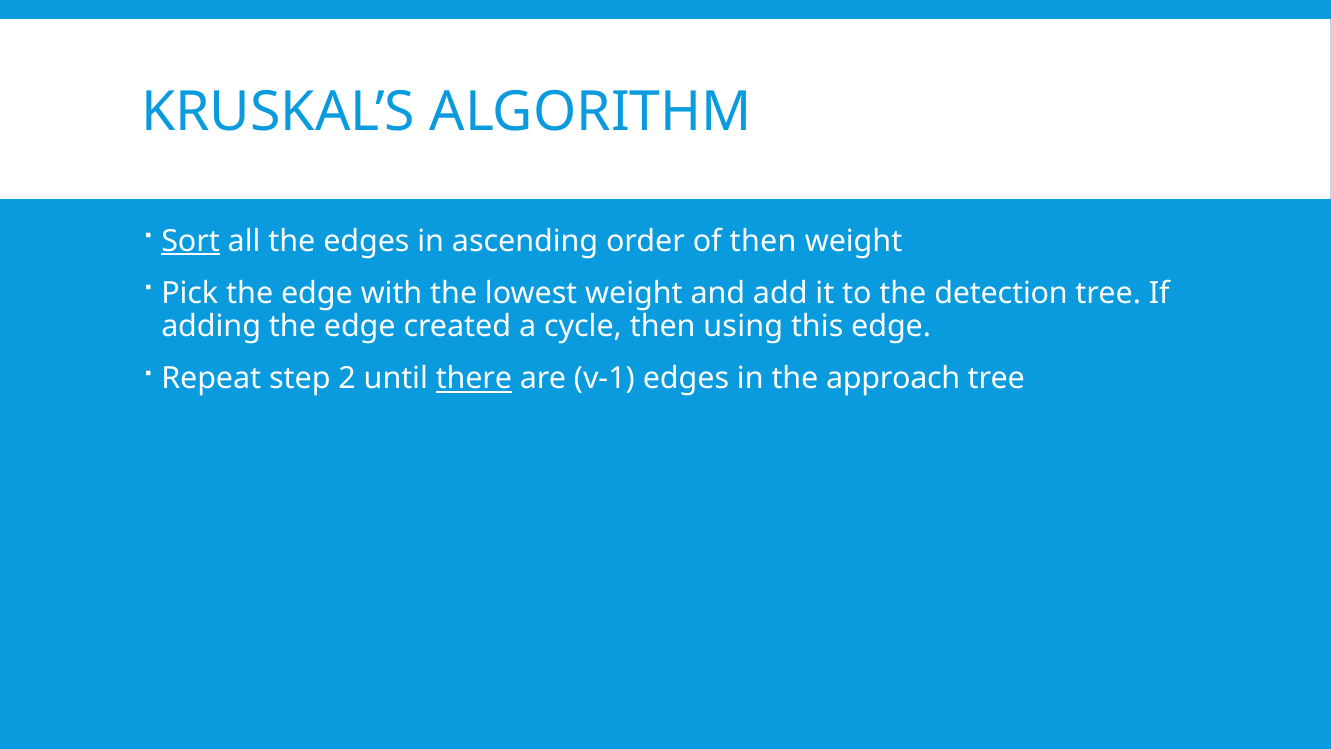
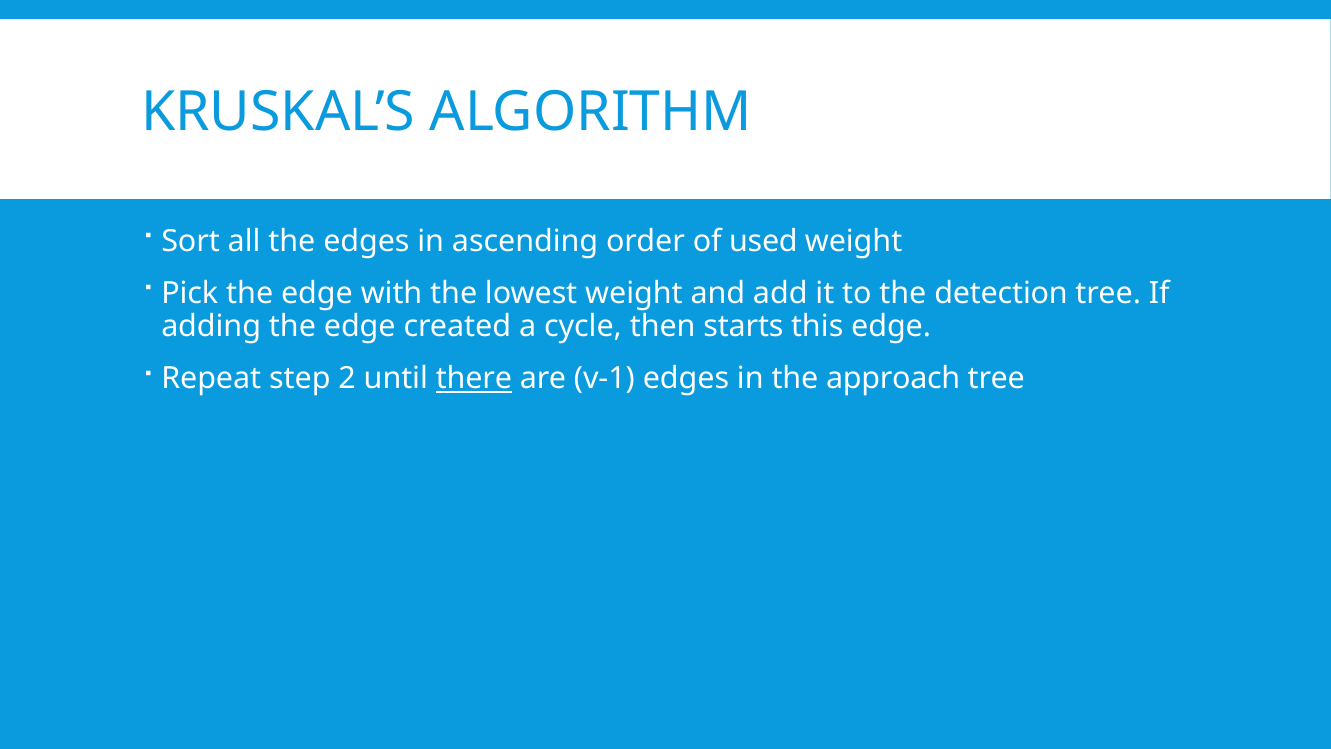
Sort underline: present -> none (191, 241)
of then: then -> used (763, 241)
using: using -> starts (743, 326)
